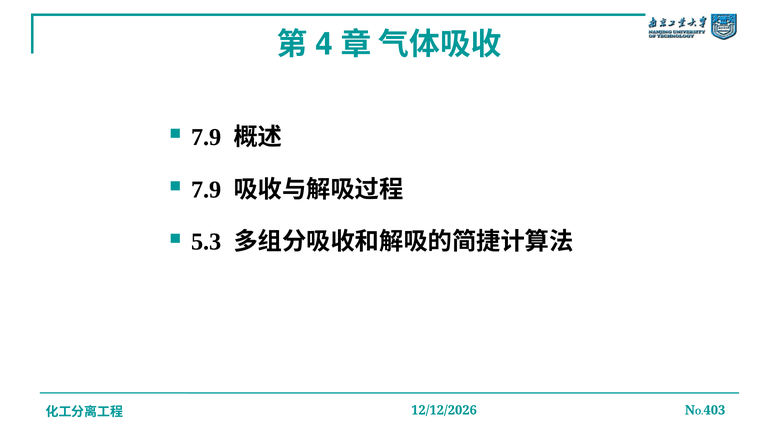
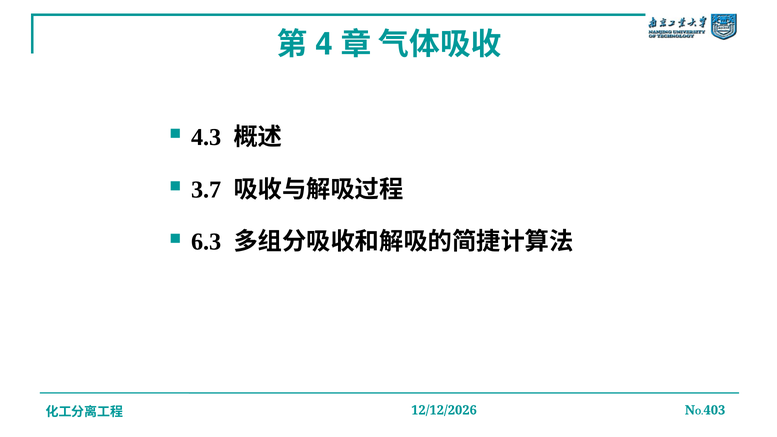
7.9: 7.9 -> 4.3 (206, 137)
7.9: 7.9 -> 3.7 (206, 190)
5.3: 5.3 -> 6.3 (206, 242)
